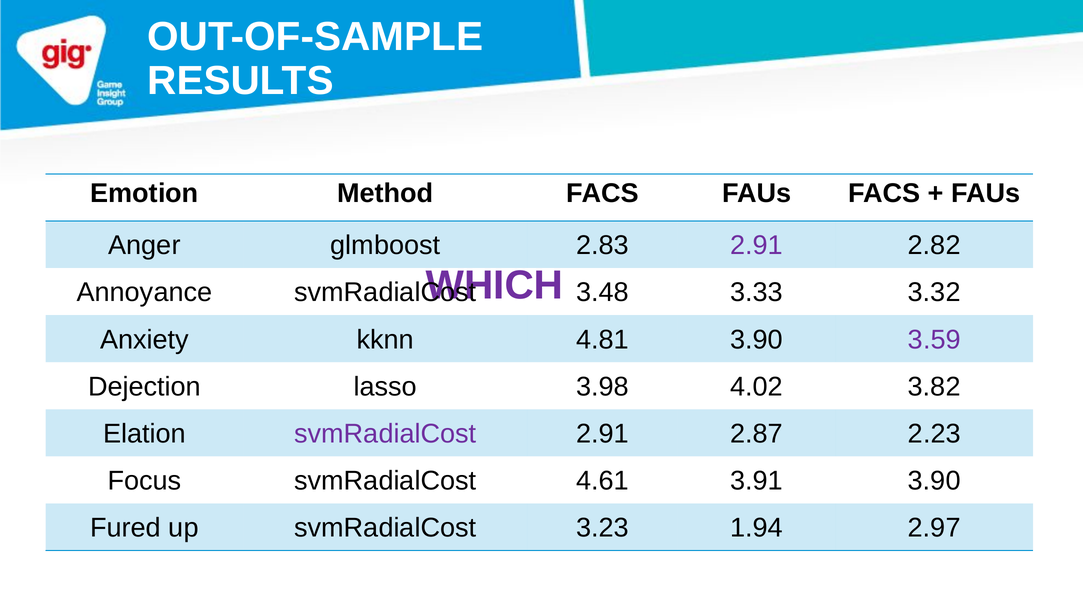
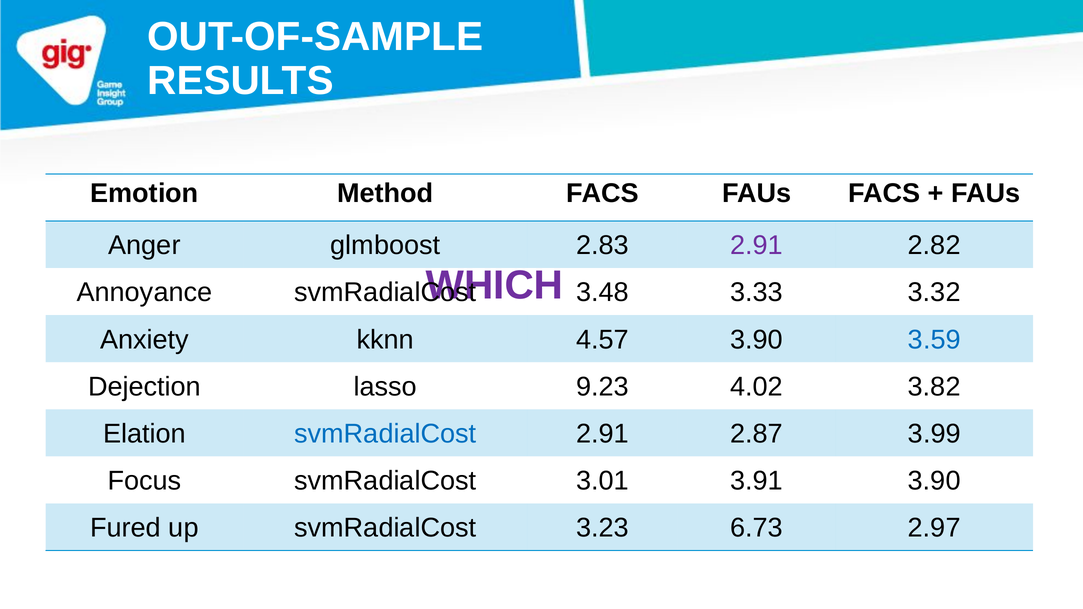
4.81: 4.81 -> 4.57 (603, 340)
3.59 colour: purple -> blue (934, 340)
3.98: 3.98 -> 9.23 (603, 387)
svmRadialCost colour: purple -> blue (385, 434)
2.23: 2.23 -> 3.99 (934, 434)
4.61: 4.61 -> 3.01 (603, 481)
1.94: 1.94 -> 6.73 (757, 528)
